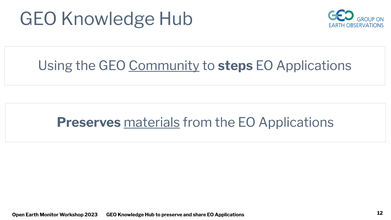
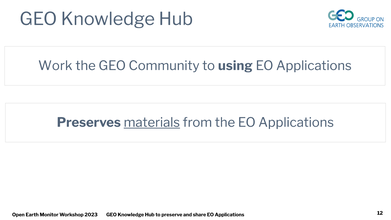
Using: Using -> Work (55, 66)
Community underline: present -> none (164, 66)
steps: steps -> using (235, 66)
